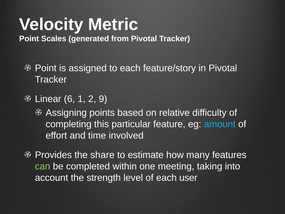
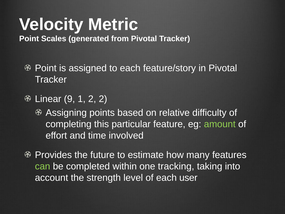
6: 6 -> 9 (69, 99)
2 9: 9 -> 2 (103, 99)
amount colour: light blue -> light green (220, 124)
share: share -> future (102, 155)
meeting: meeting -> tracking (176, 166)
